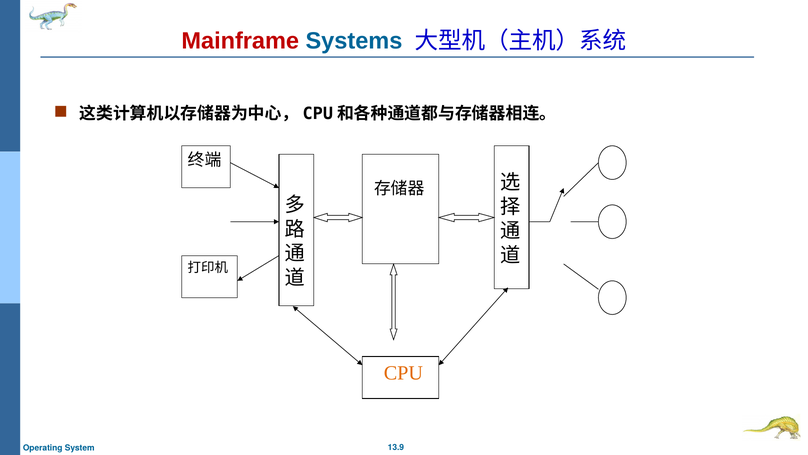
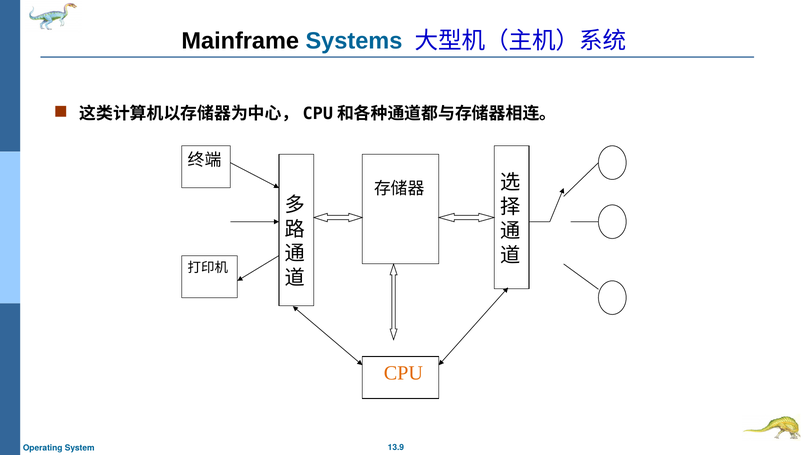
Mainframe colour: red -> black (240, 41)
